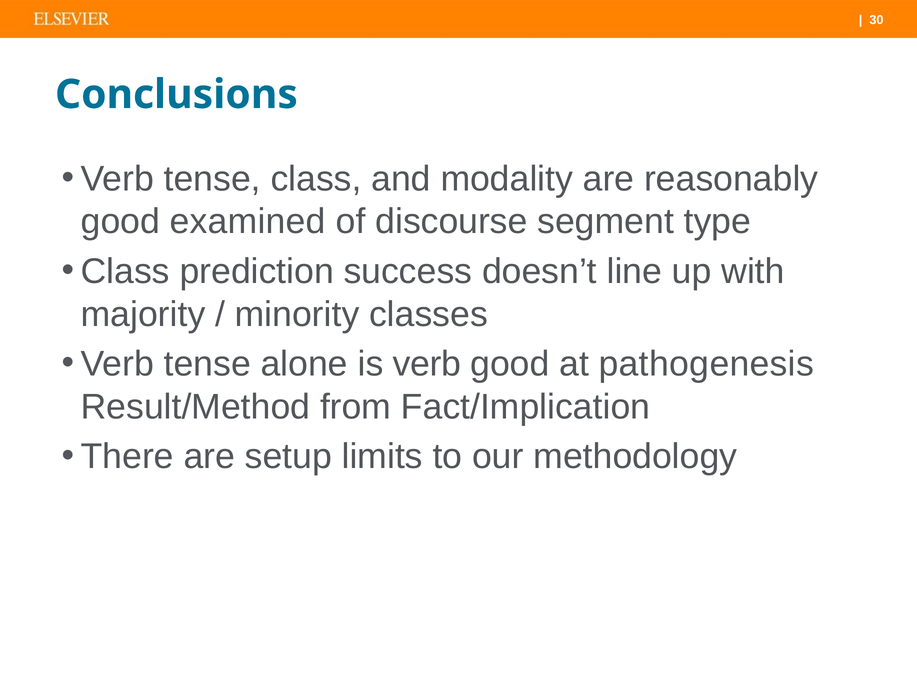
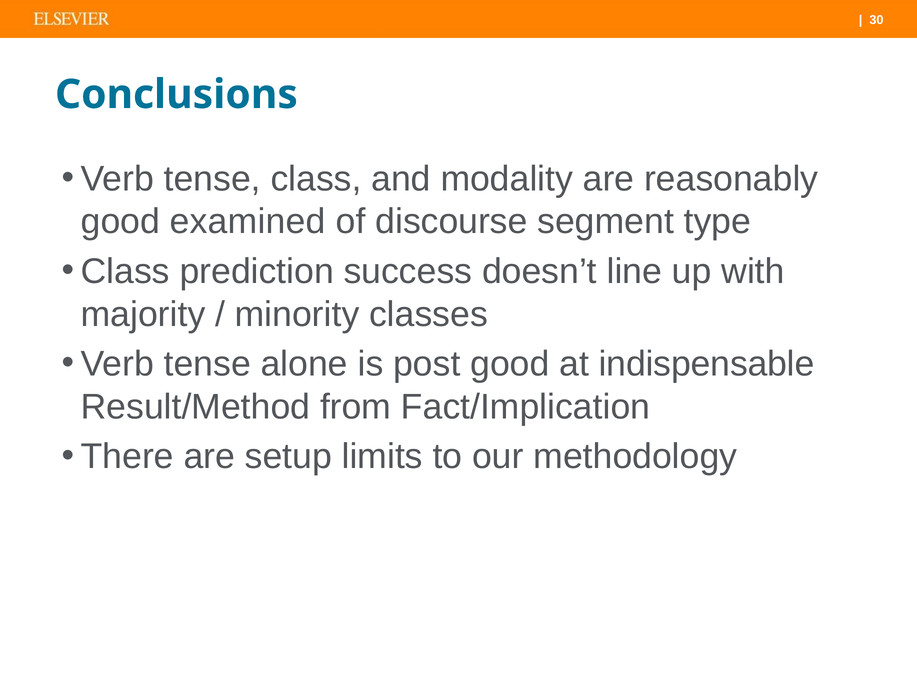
is verb: verb -> post (427, 364)
pathogenesis: pathogenesis -> indispensable (707, 364)
